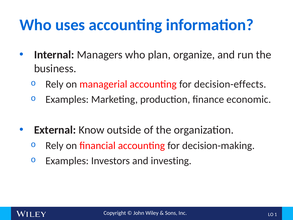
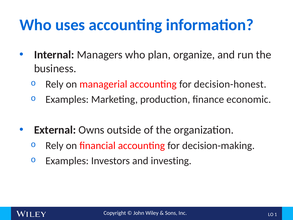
decision-effects: decision-effects -> decision-honest (230, 84)
Know: Know -> Owns (91, 130)
